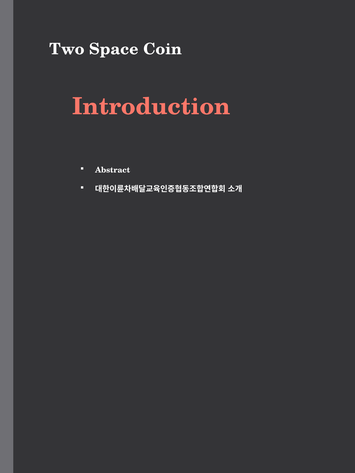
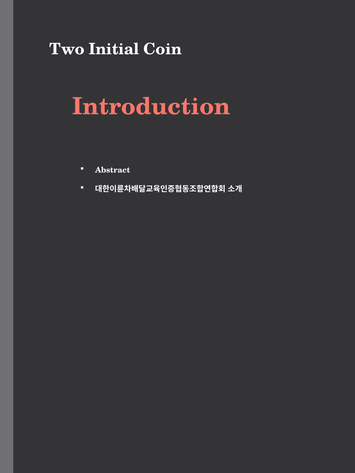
Space: Space -> Initial (114, 49)
